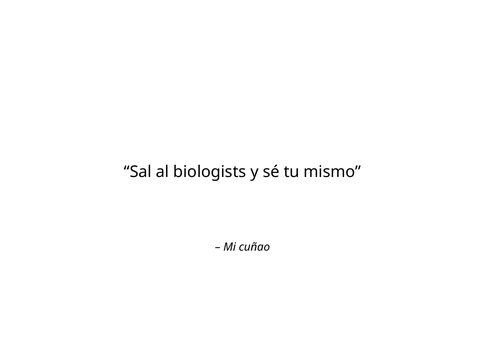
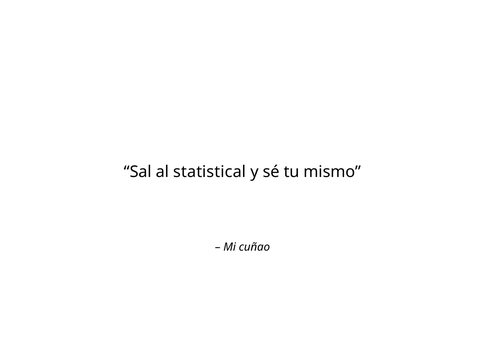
biologists: biologists -> statistical (210, 172)
